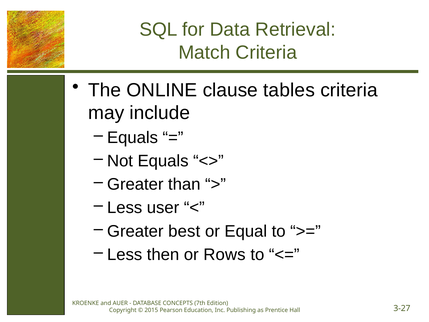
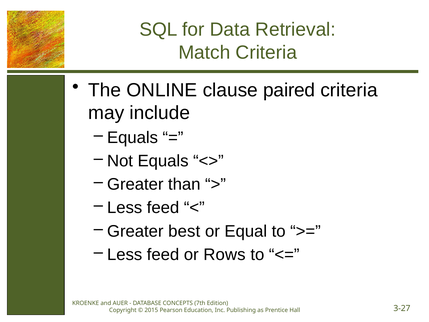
tables: tables -> paired (289, 90)
user: user -> feed (163, 208)
then: then -> feed (163, 254)
